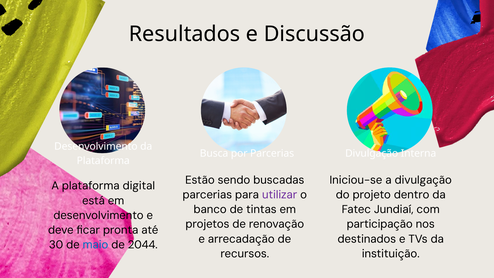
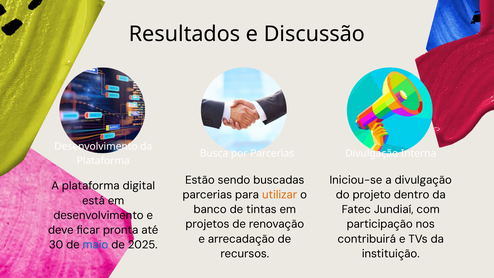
utilizar colour: purple -> orange (280, 195)
destinados: destinados -> contribuirá (367, 239)
2044: 2044 -> 2025 (143, 245)
